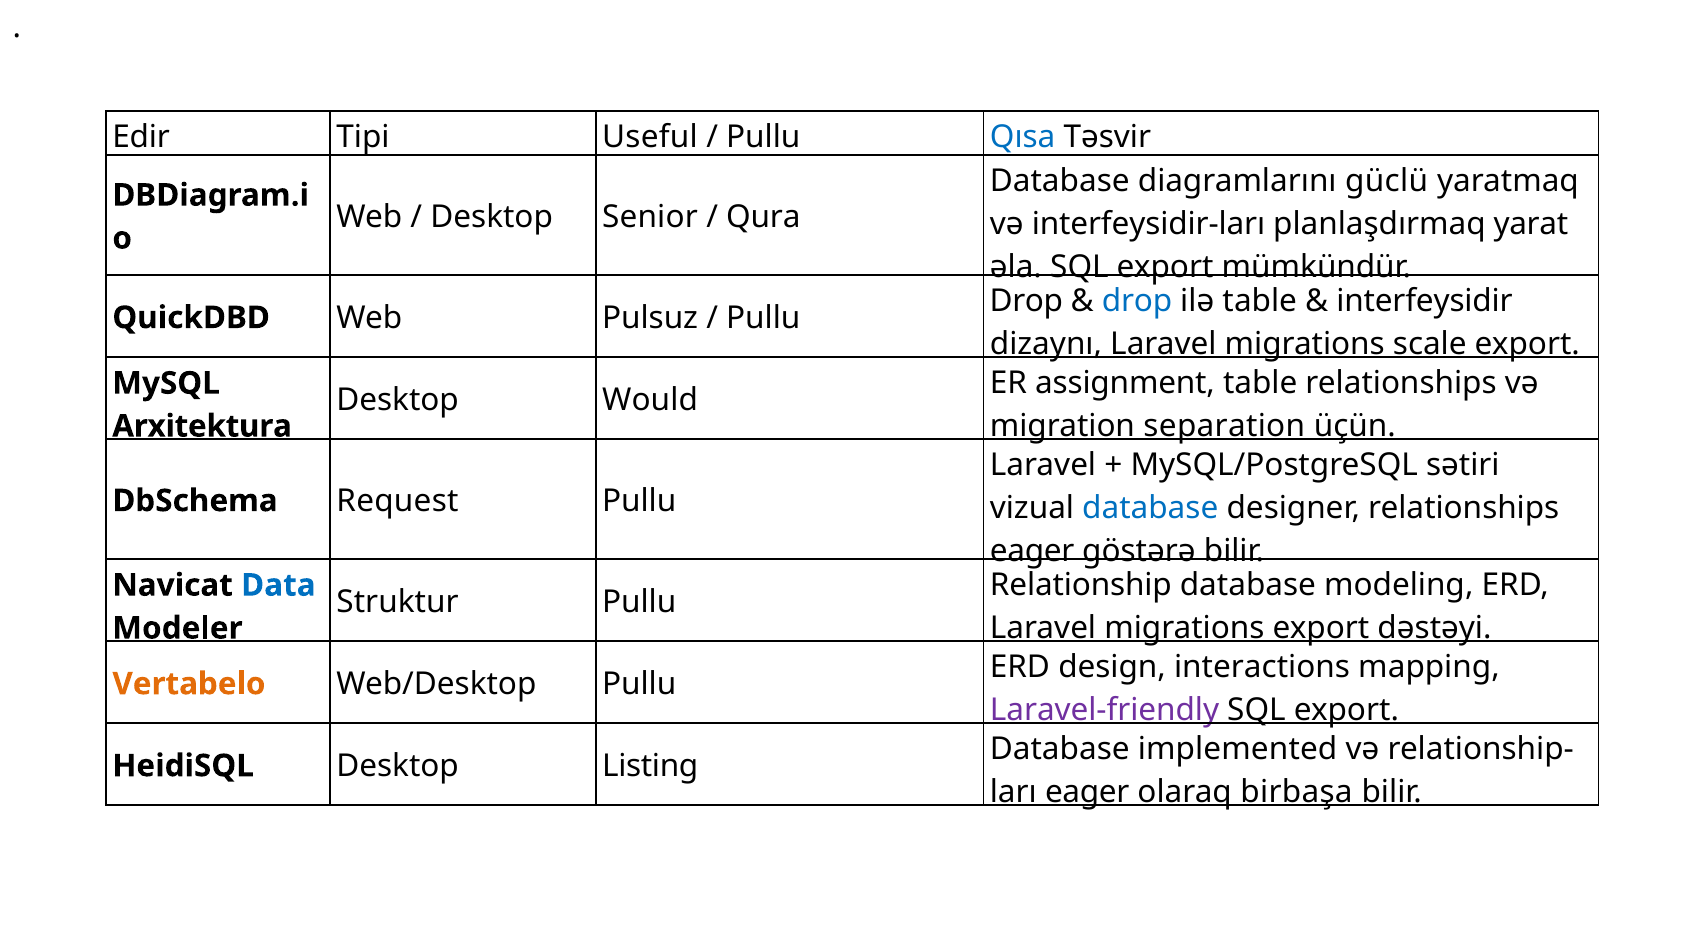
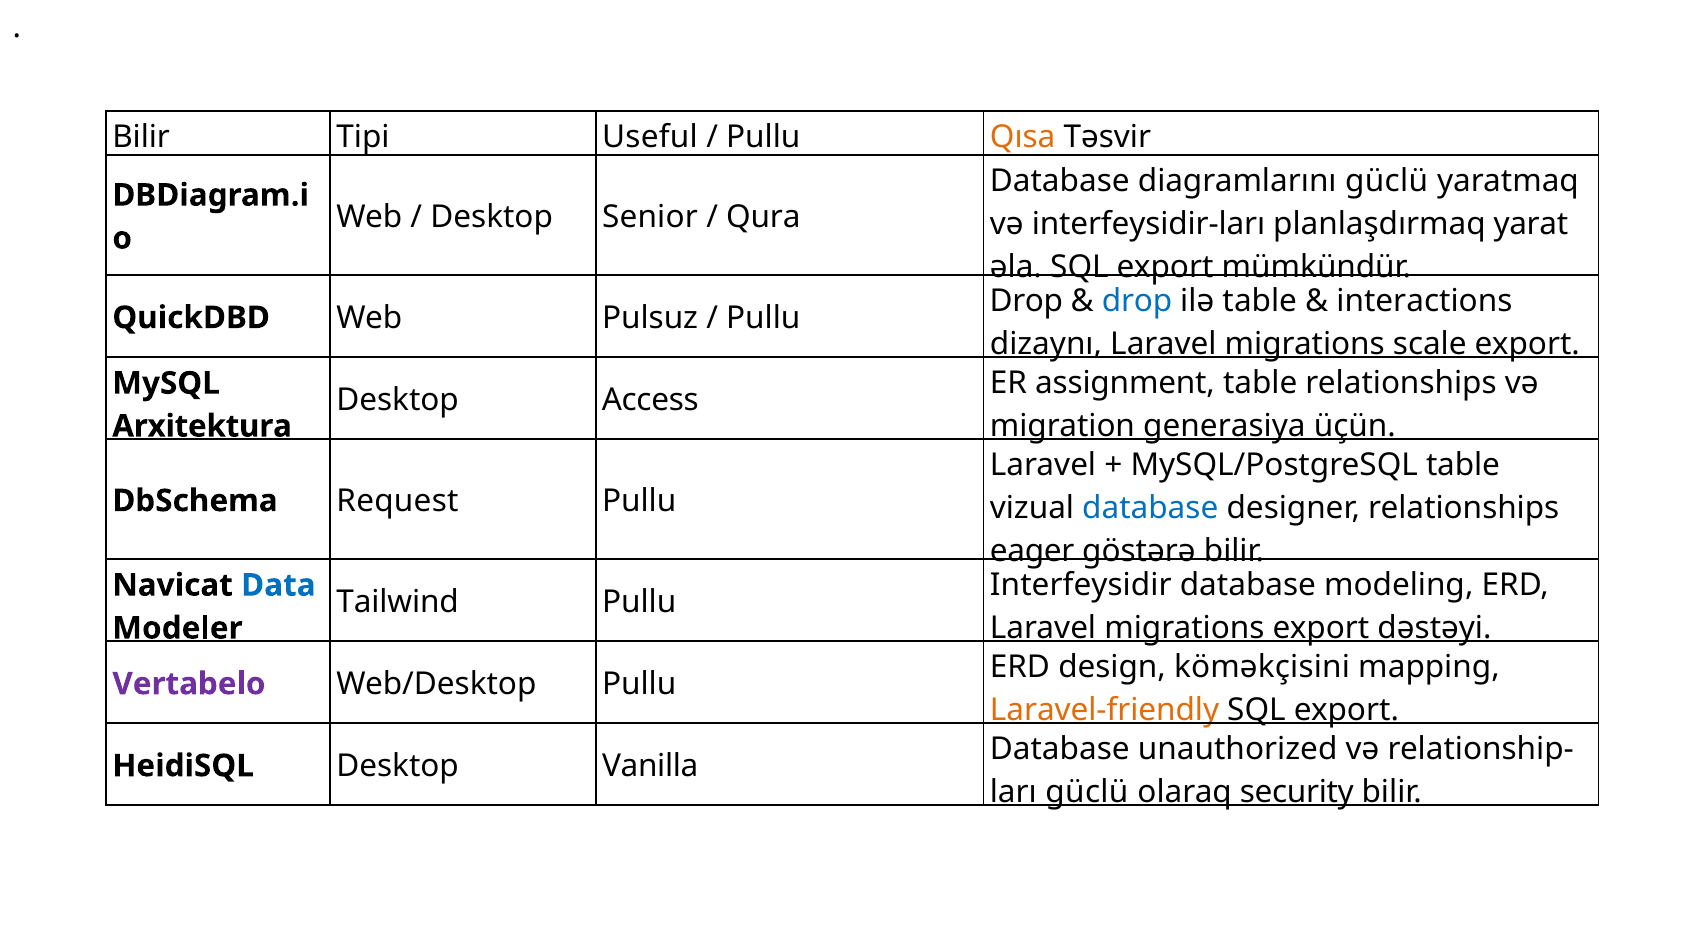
Edir: Edir -> Bilir (141, 137)
Qısa colour: blue -> orange (1023, 137)
interfeysidir: interfeysidir -> interactions (1424, 301)
Would: Would -> Access (650, 400)
separation: separation -> generasiya (1224, 426)
MySQL/PostgreSQL sətiri: sətiri -> table (1463, 466)
Relationship: Relationship -> Interfeysidir (1081, 585)
Struktur: Struktur -> Tailwind (398, 602)
interactions: interactions -> köməkçisini (1262, 668)
Vertabelo colour: orange -> purple (189, 684)
Laravel-friendly colour: purple -> orange (1105, 710)
implemented: implemented -> unauthorized (1238, 750)
Listing: Listing -> Vanilla (650, 766)
eager: eager -> güclü (1087, 792)
birbaşa: birbaşa -> security (1297, 792)
